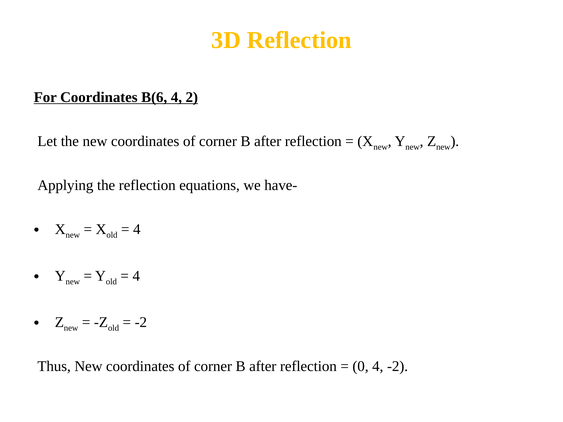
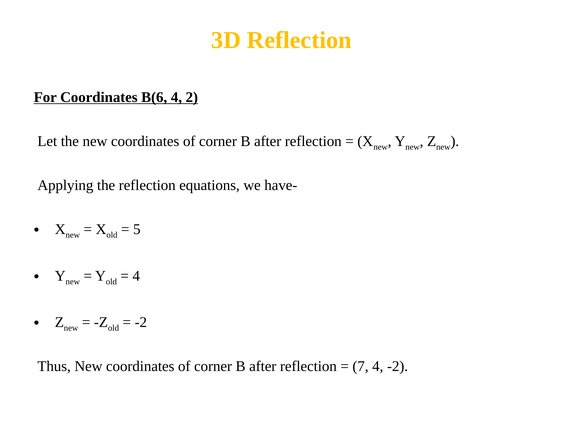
4: 4 -> 5 (137, 229)
0: 0 -> 7 (361, 366)
